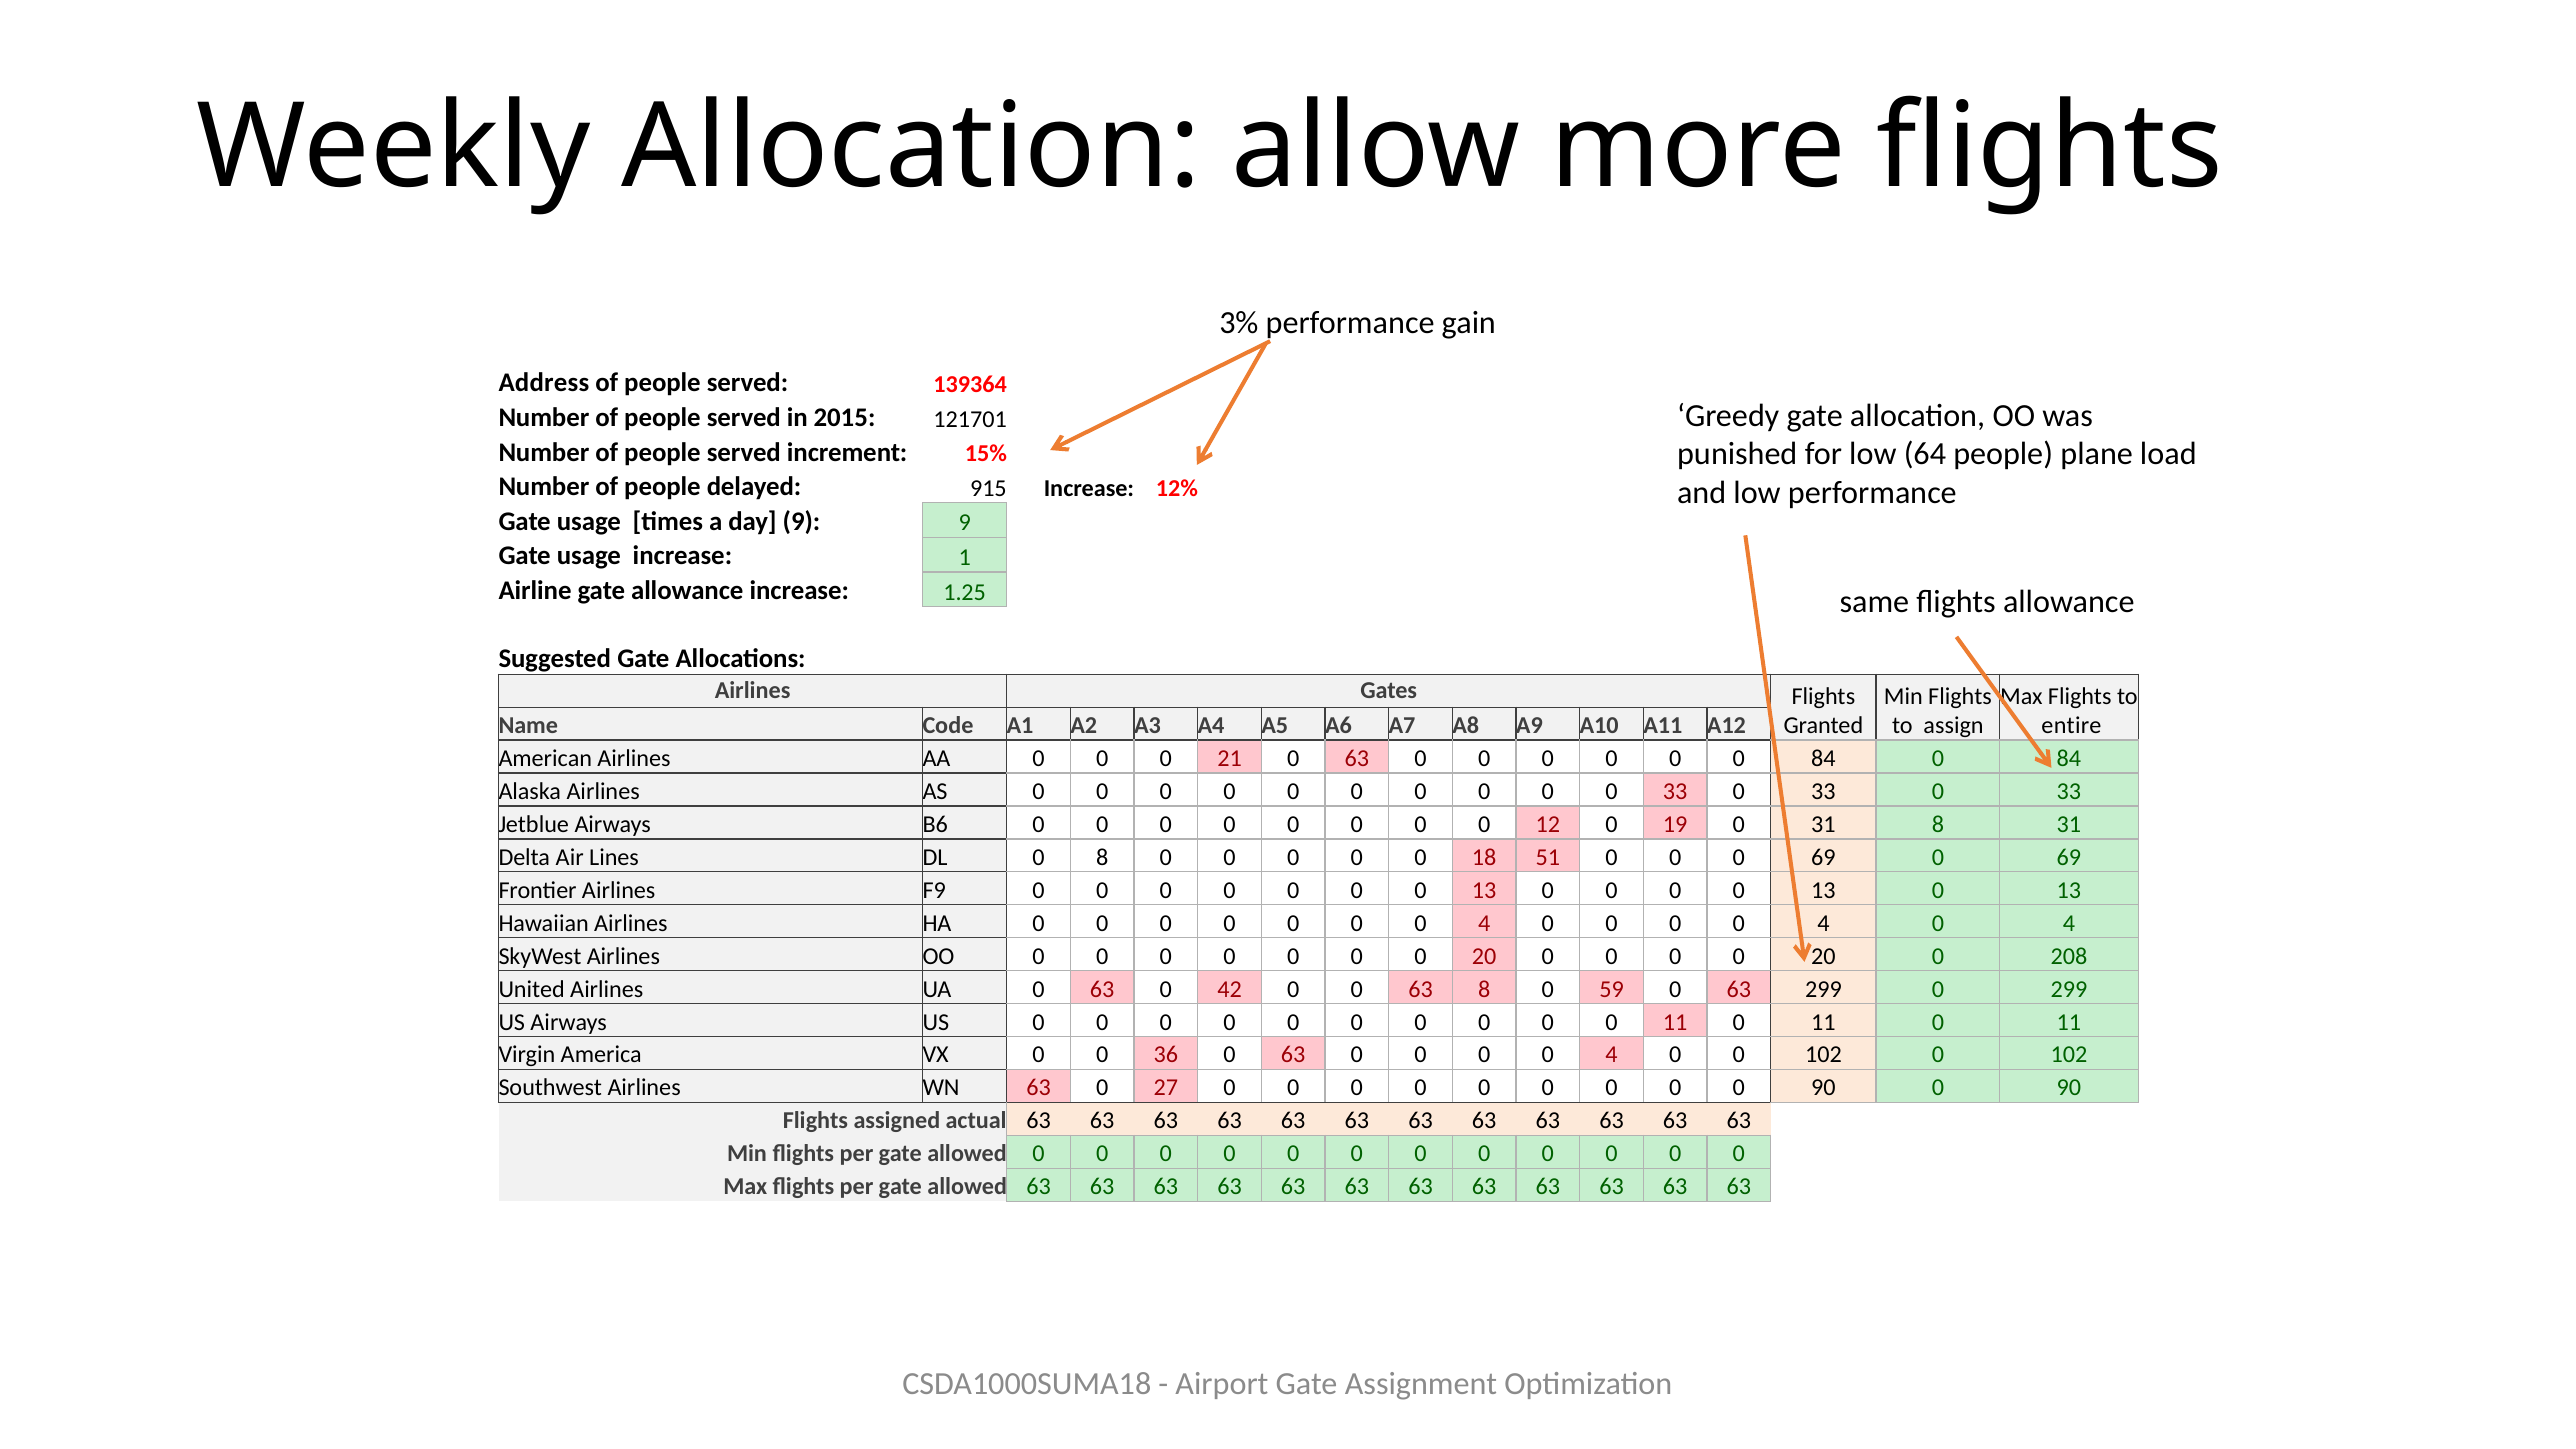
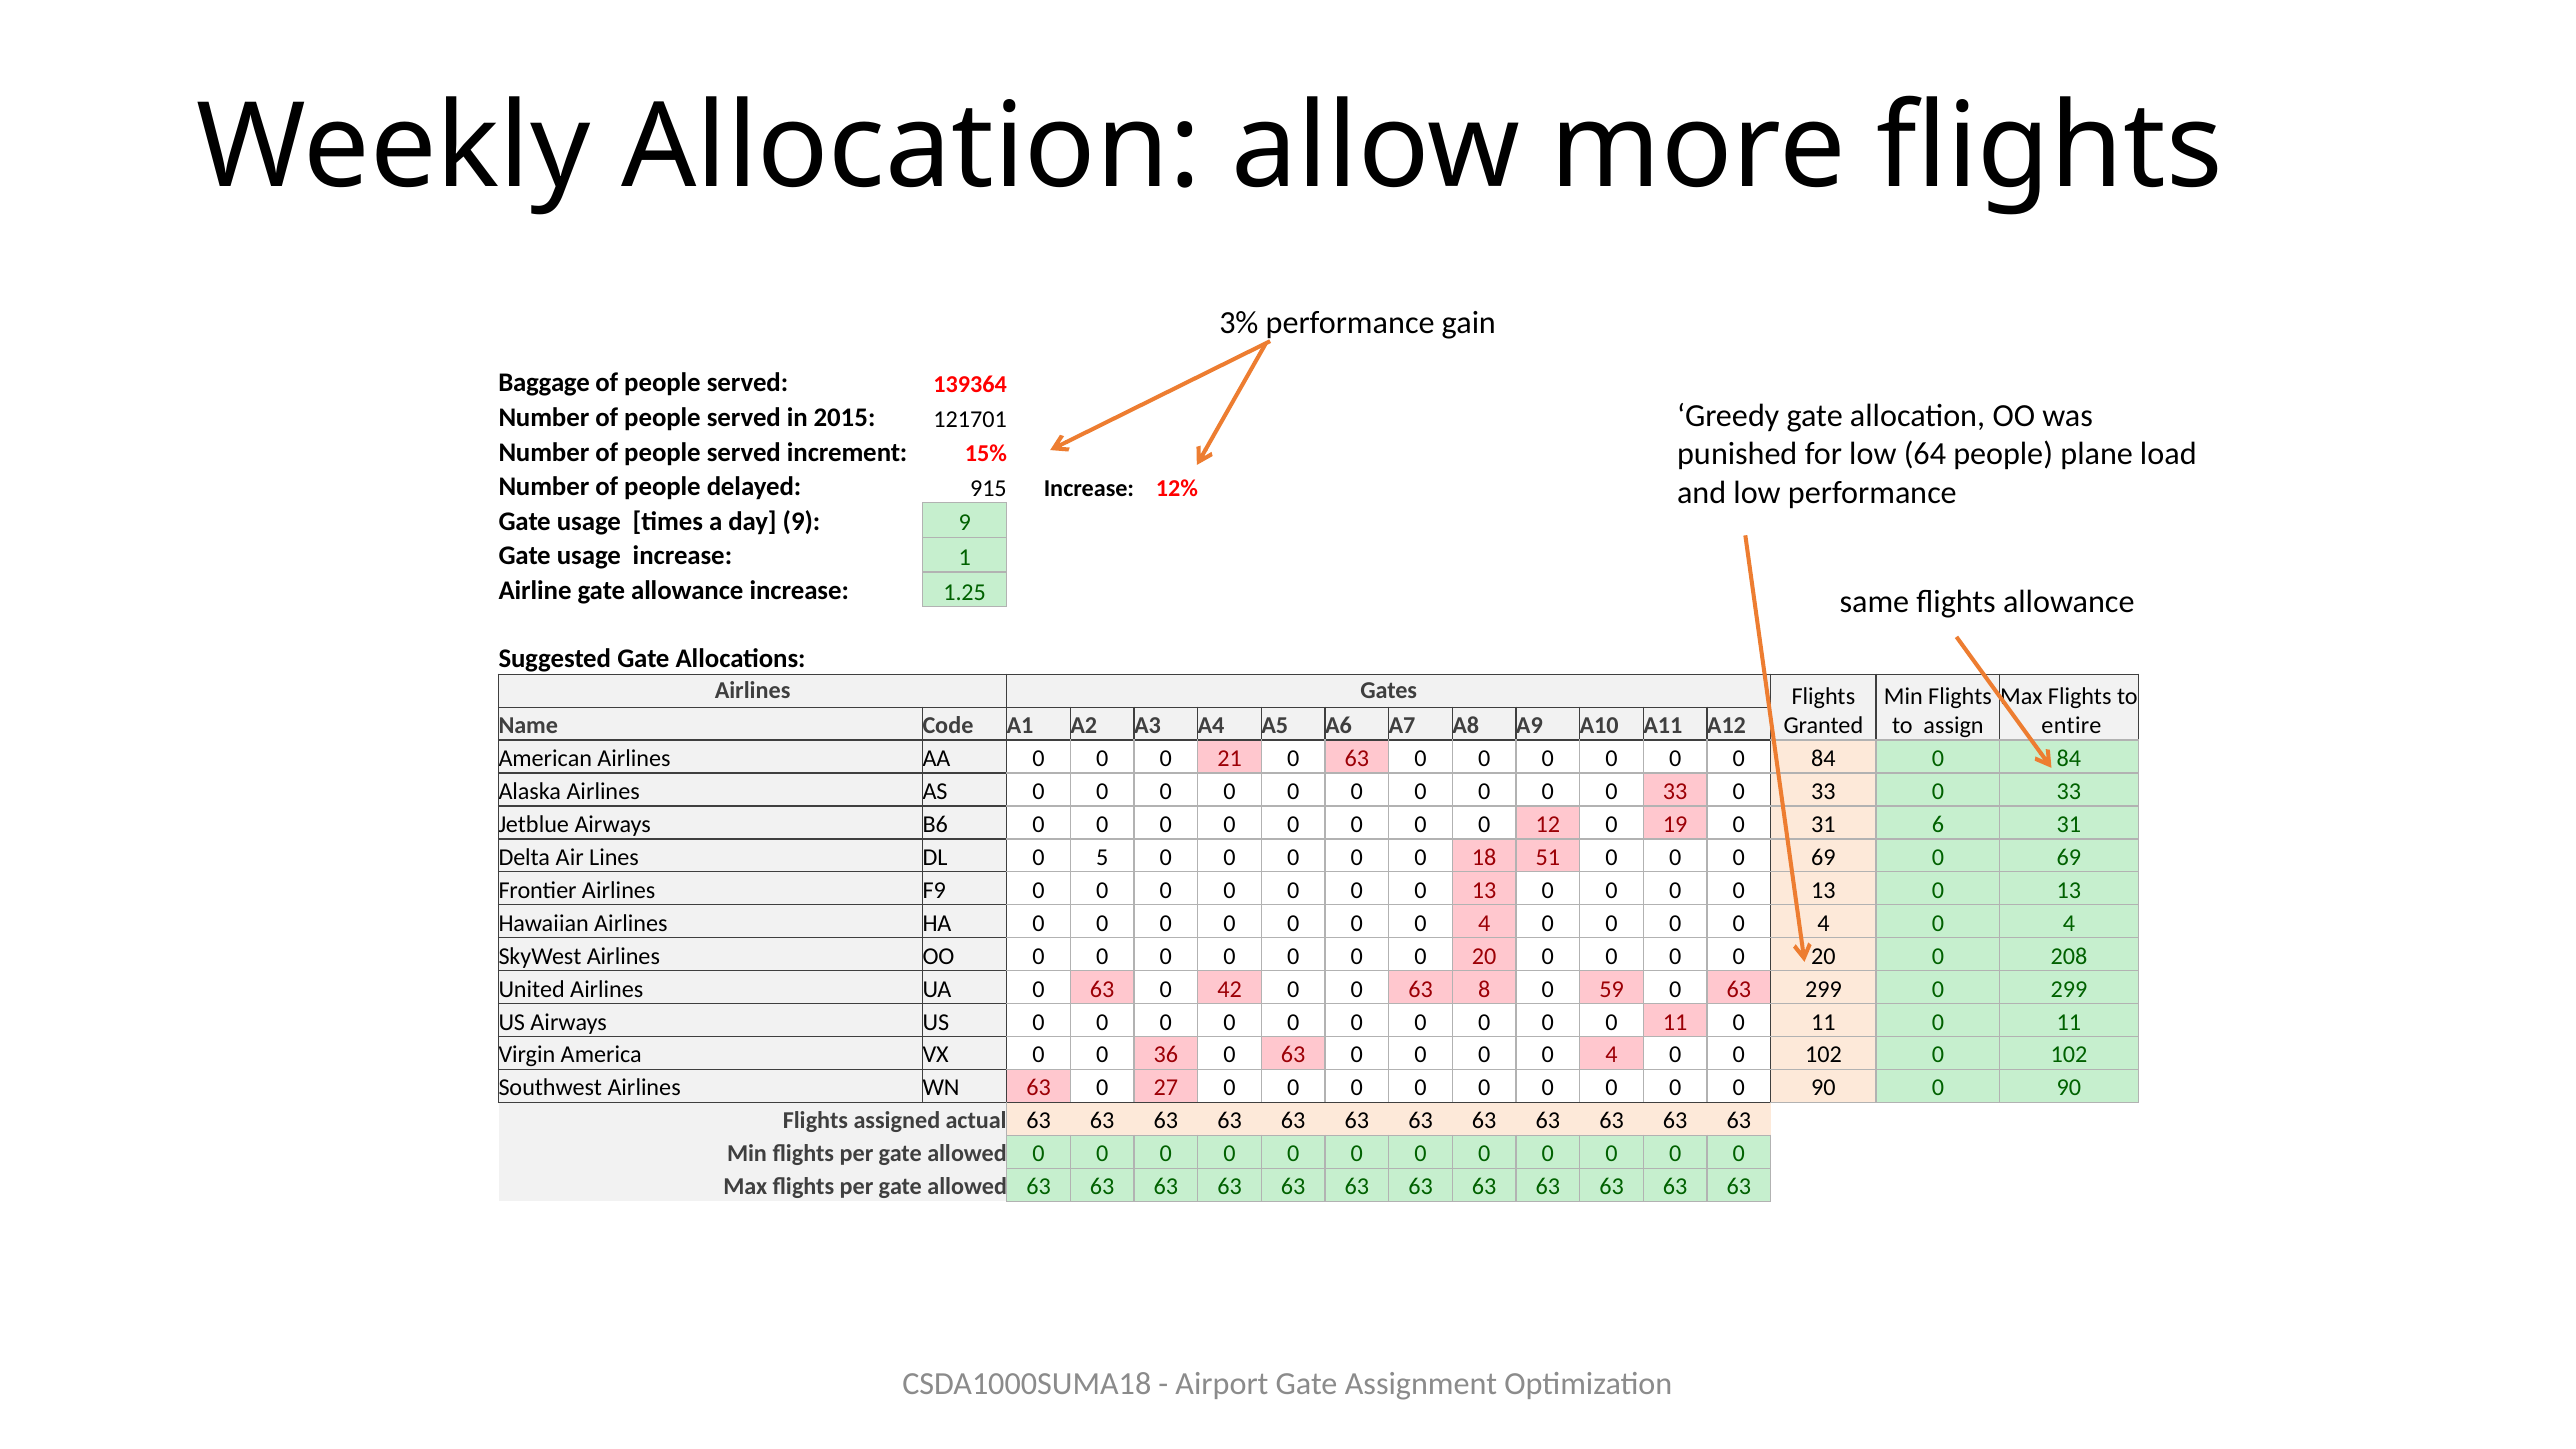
Address: Address -> Baggage (544, 383)
31 8: 8 -> 6 (1938, 824)
0 8: 8 -> 5 (1102, 857)
